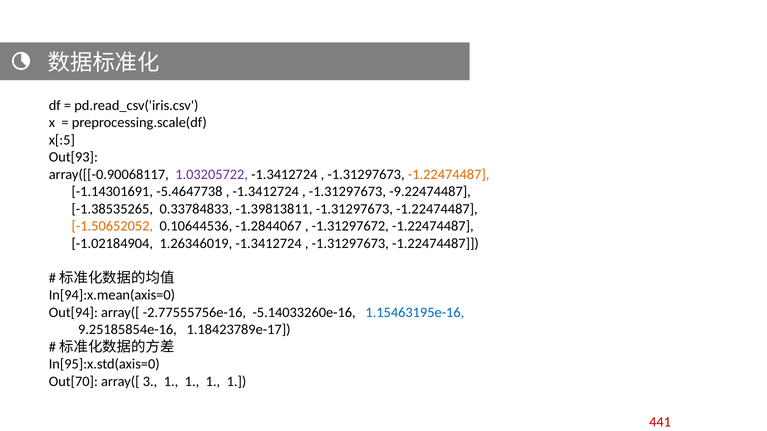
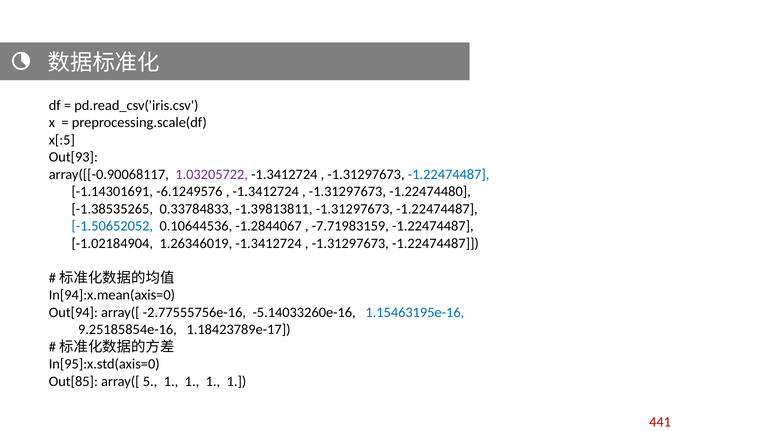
-1.22474487 colour: orange -> blue (449, 175)
-5.4647738: -5.4647738 -> -6.1249576 (189, 192)
-9.22474487: -9.22474487 -> -1.22474480 (430, 192)
-1.50652052 colour: orange -> blue (112, 226)
-1.31297672: -1.31297672 -> -7.71983159 (350, 226)
Out[70: Out[70 -> Out[85 (73, 382)
3: 3 -> 5 (150, 382)
